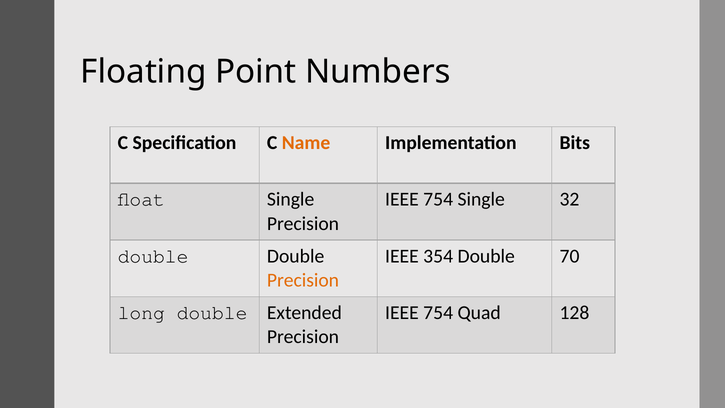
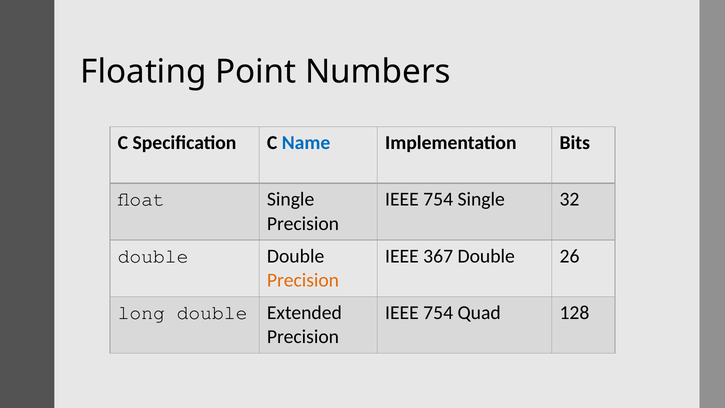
Name colour: orange -> blue (306, 143)
354: 354 -> 367 (438, 256)
70: 70 -> 26 (570, 256)
